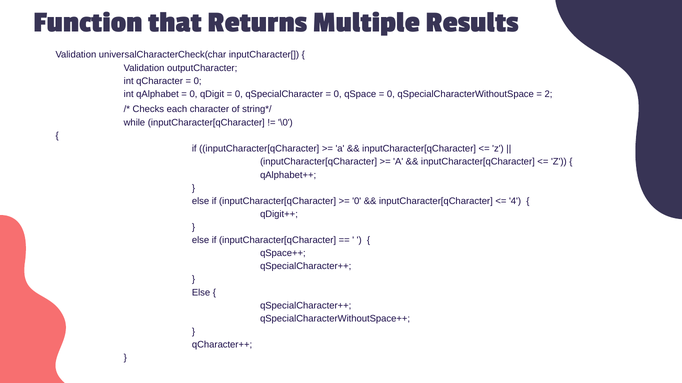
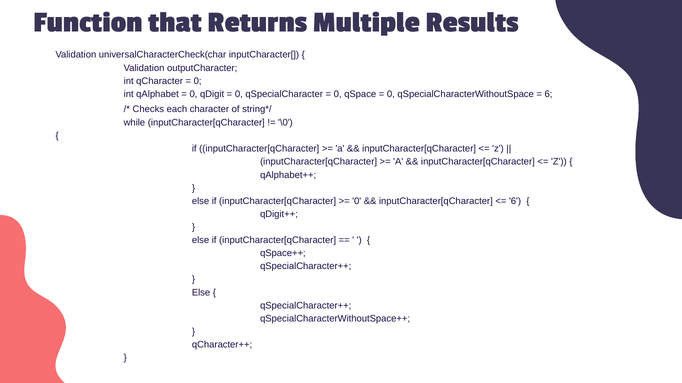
2: 2 -> 6 (548, 94)
4: 4 -> 6 (515, 201)
